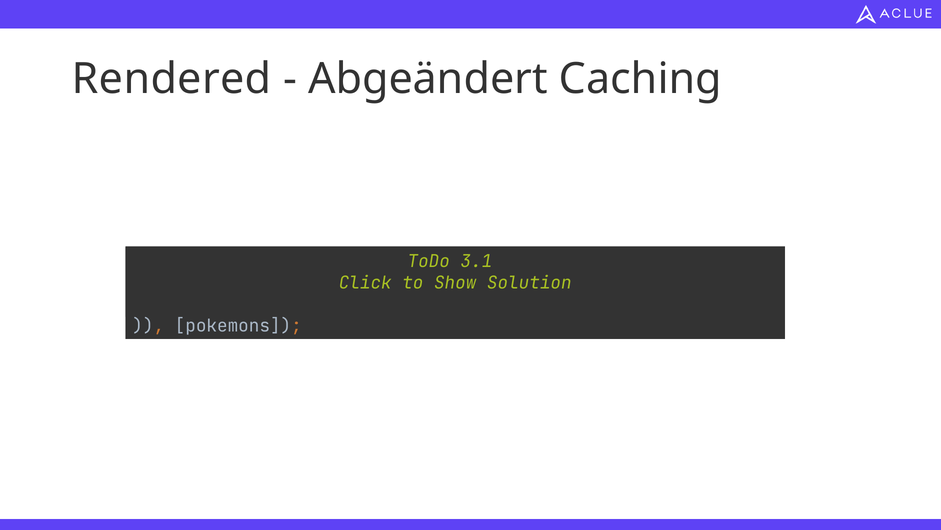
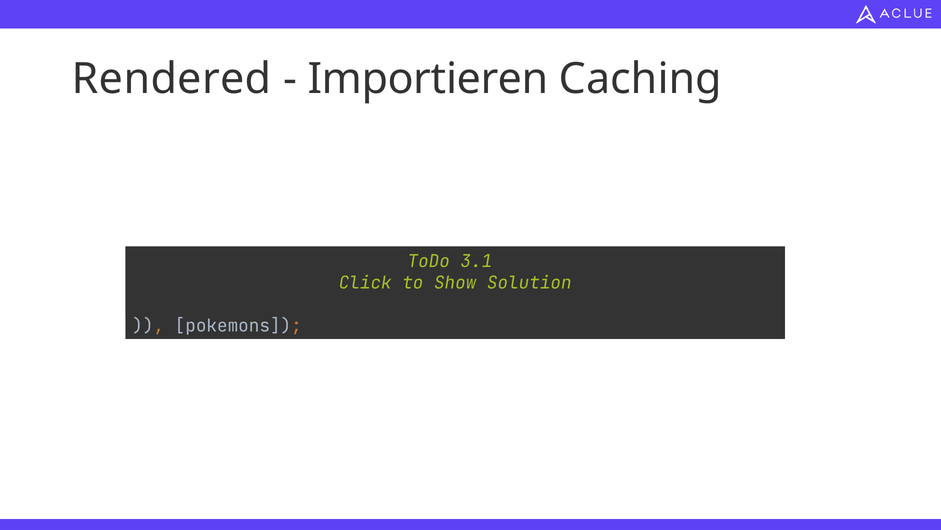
Abgeändert: Abgeändert -> Importieren (428, 79)
